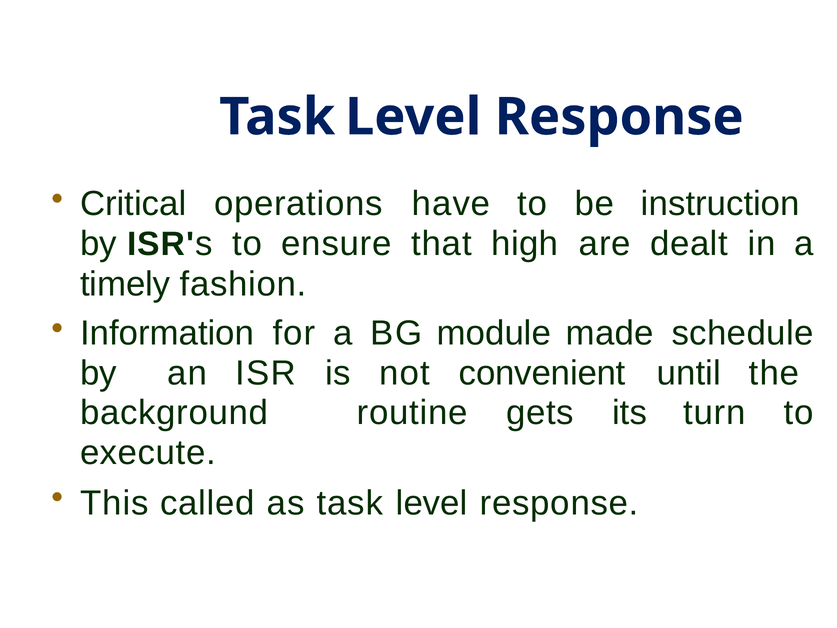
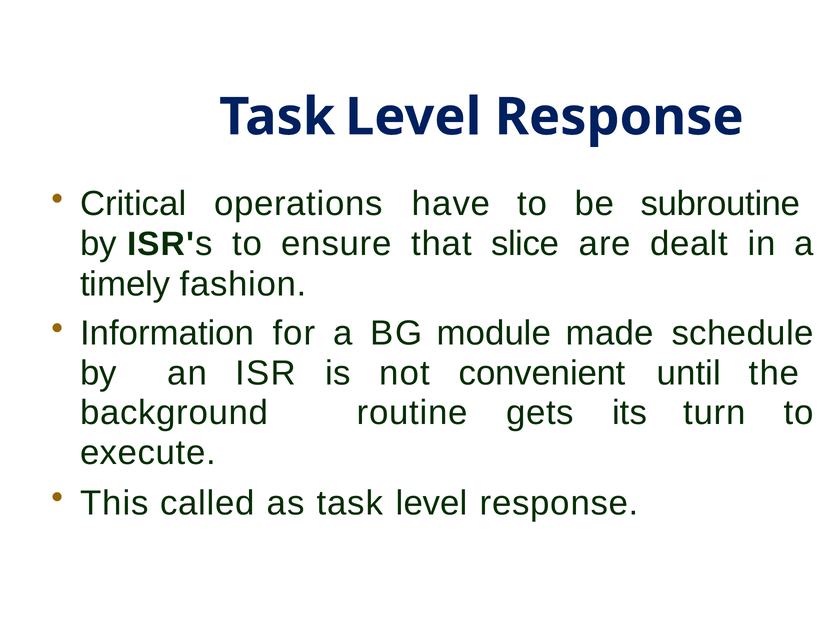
instruction: instruction -> subroutine (721, 204)
high: high -> slice (525, 244)
